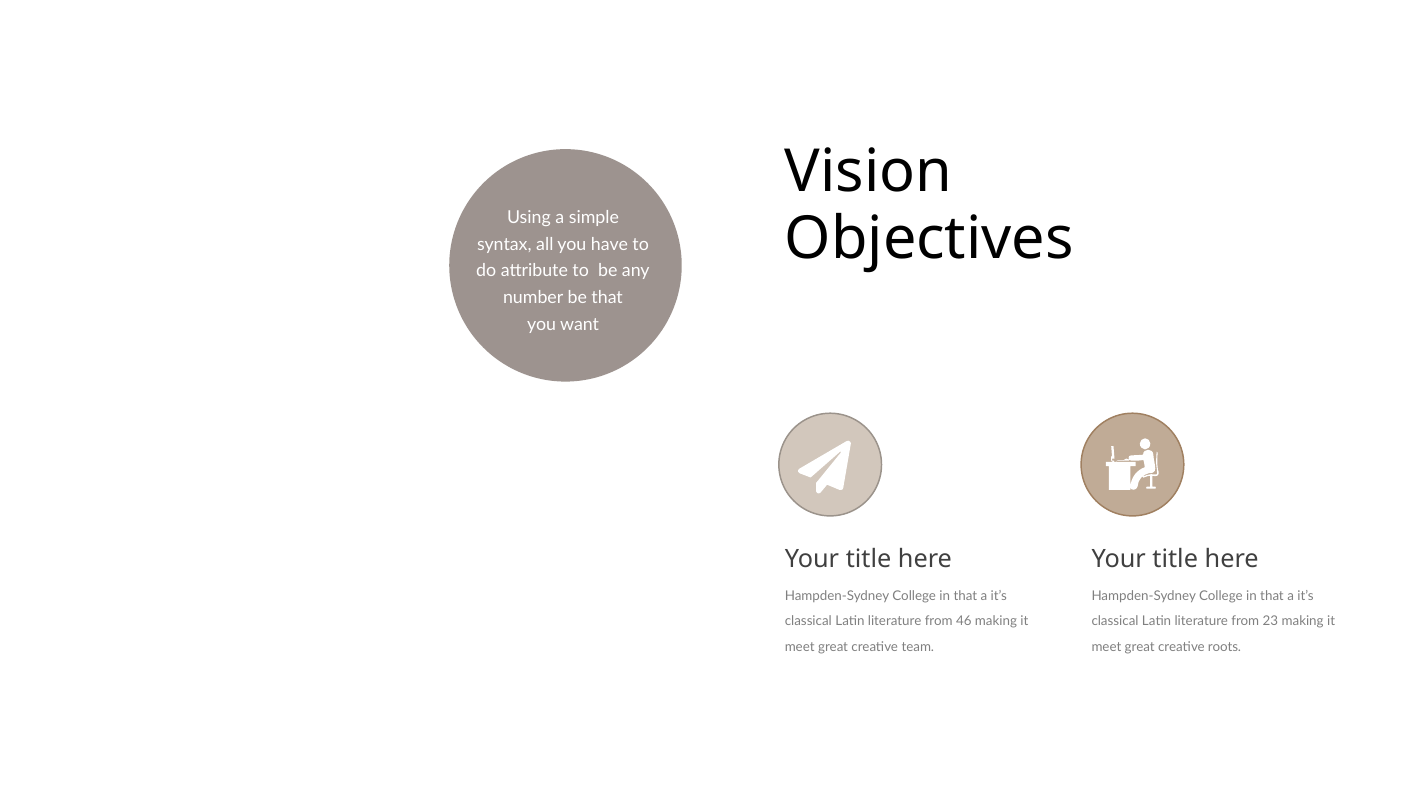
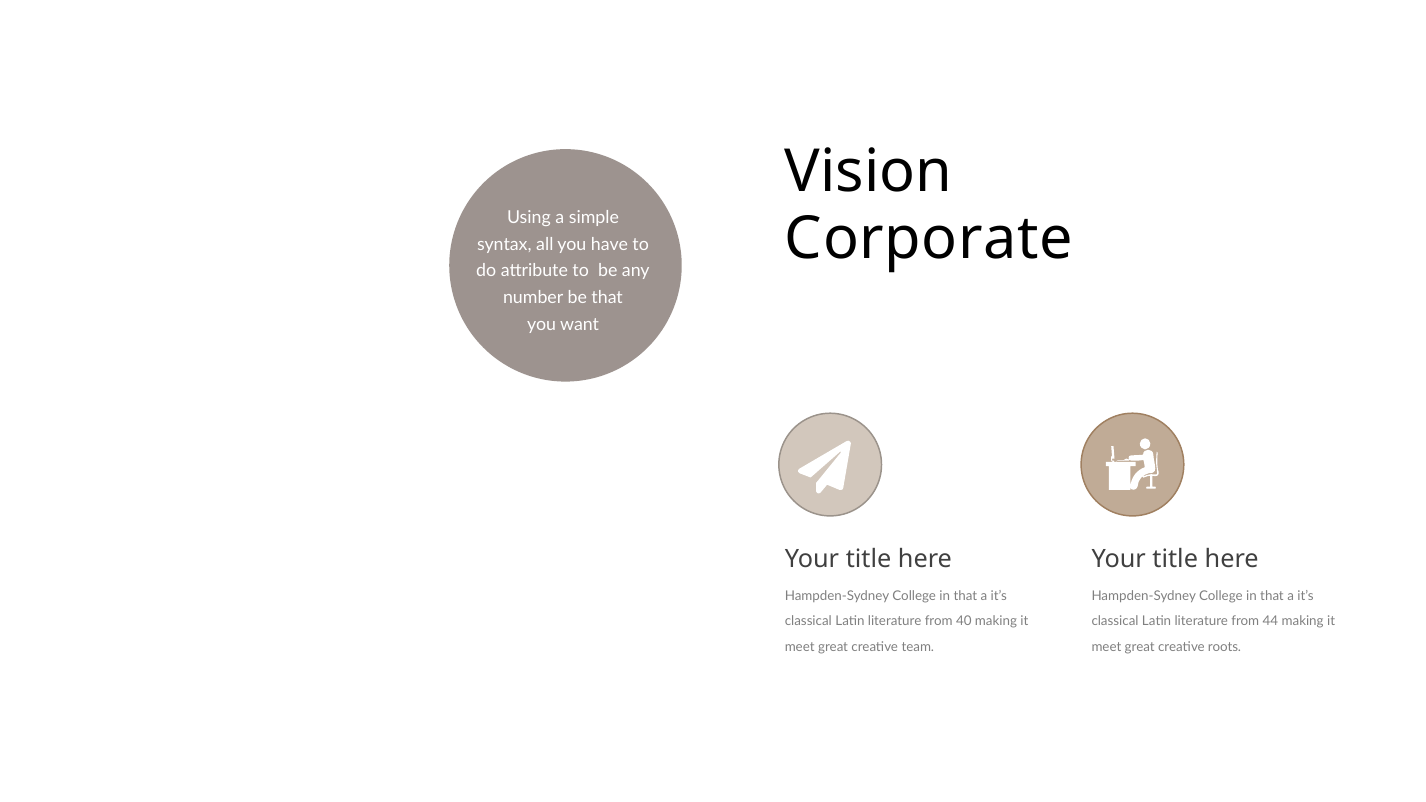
Objectives: Objectives -> Corporate (929, 239)
46: 46 -> 40 (964, 622)
23: 23 -> 44 (1270, 622)
